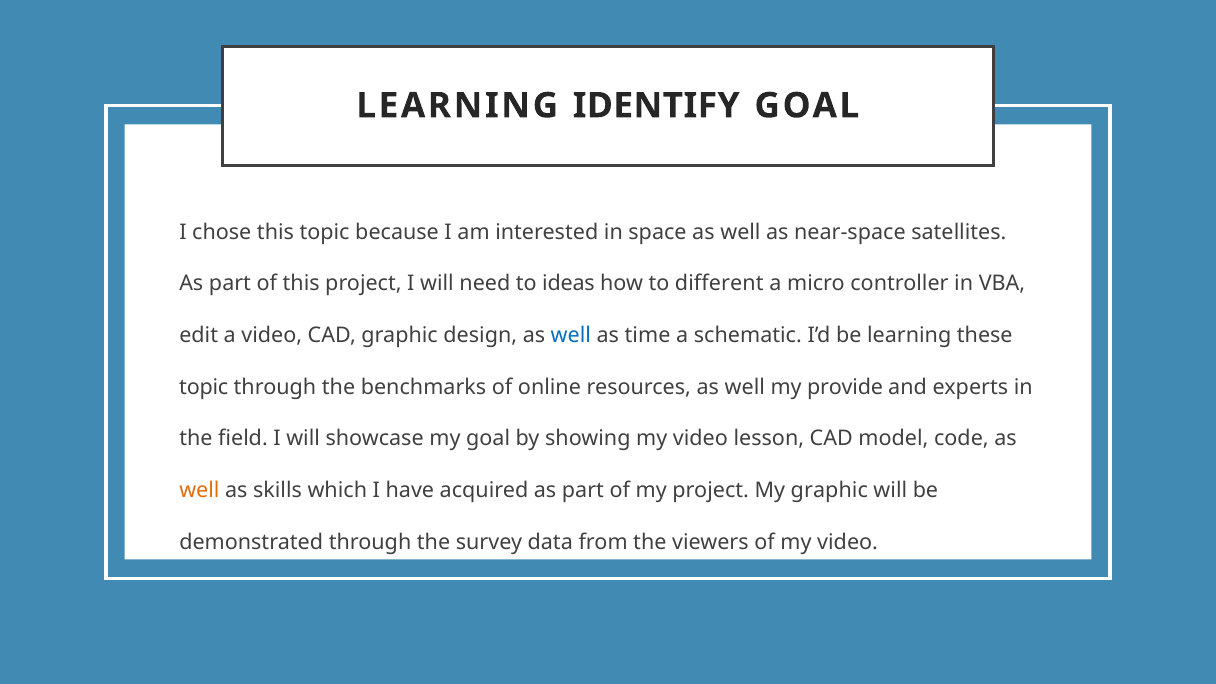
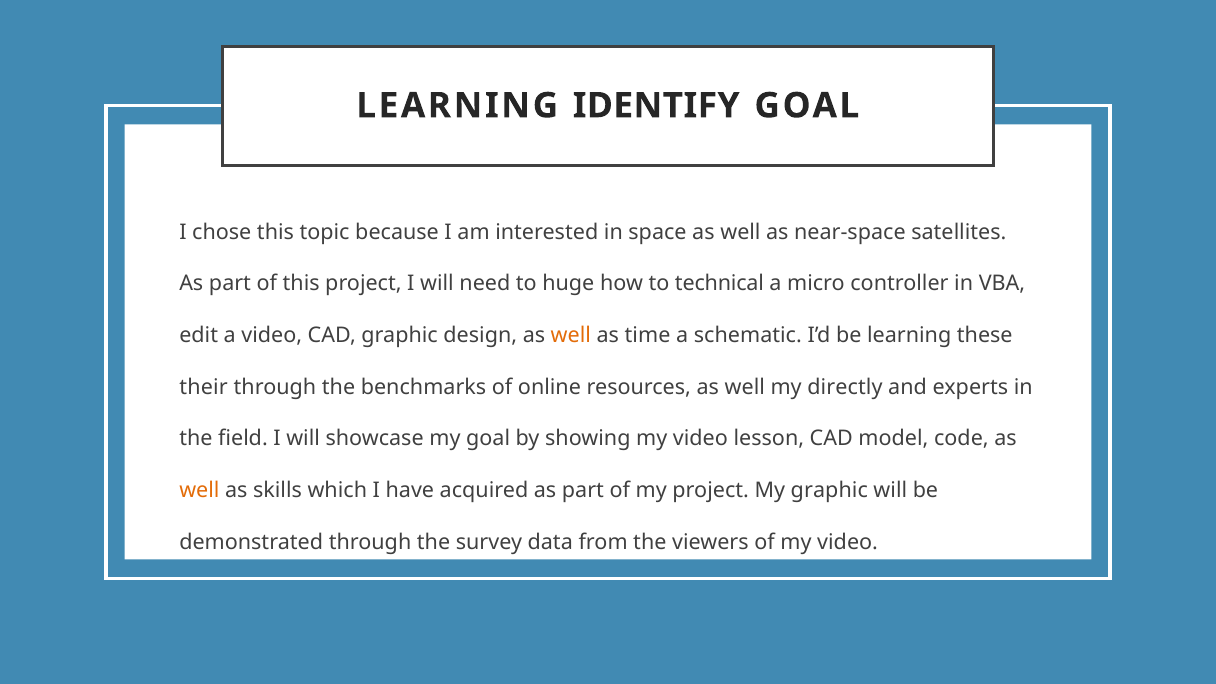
ideas: ideas -> huge (568, 284)
different: different -> technical (719, 284)
well colour: blue -> orange (571, 335)
topic: topic -> their (204, 387)
provide: provide -> directly (845, 387)
